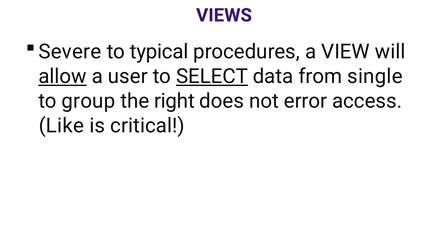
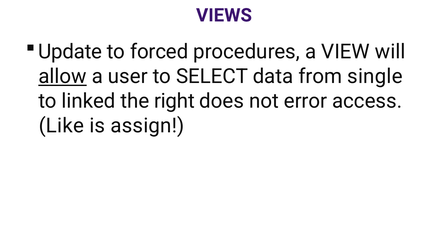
Severe: Severe -> Update (70, 52)
typical: typical -> forced (159, 52)
SELECT underline: present -> none (212, 77)
group: group -> linked (89, 101)
critical: critical -> assign (147, 126)
